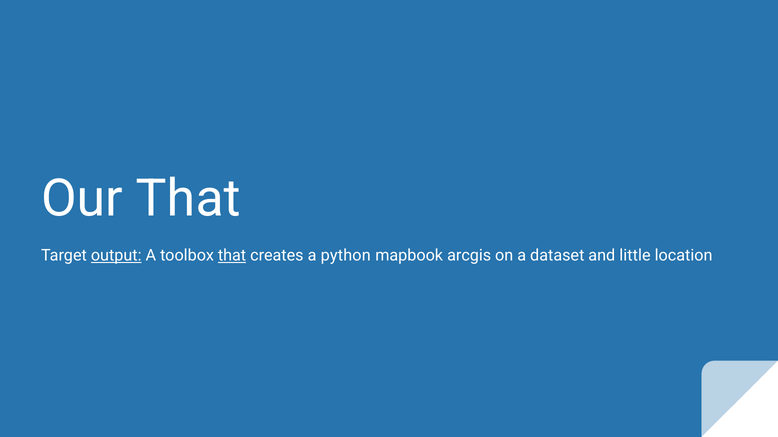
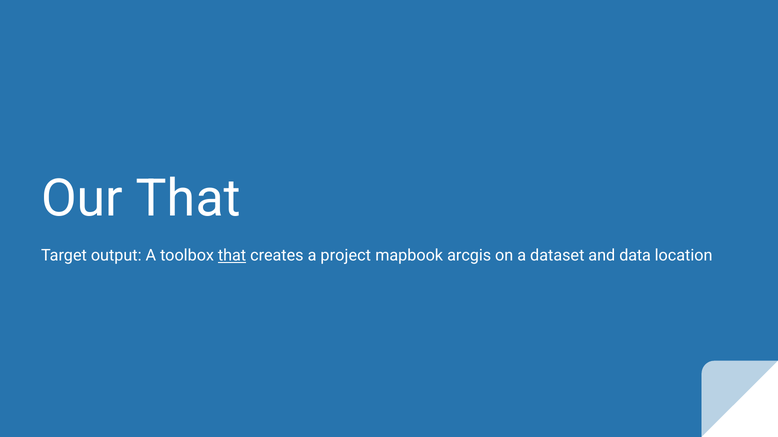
output underline: present -> none (116, 256)
python: python -> project (346, 256)
little: little -> data (635, 256)
